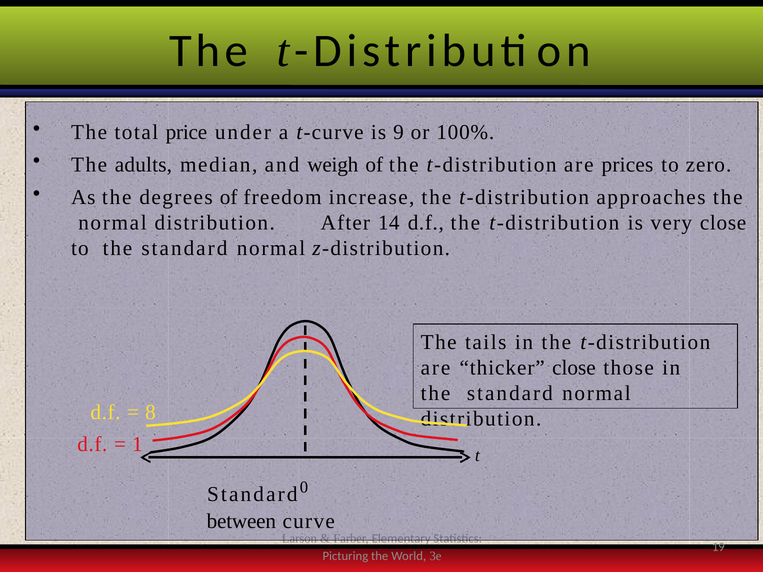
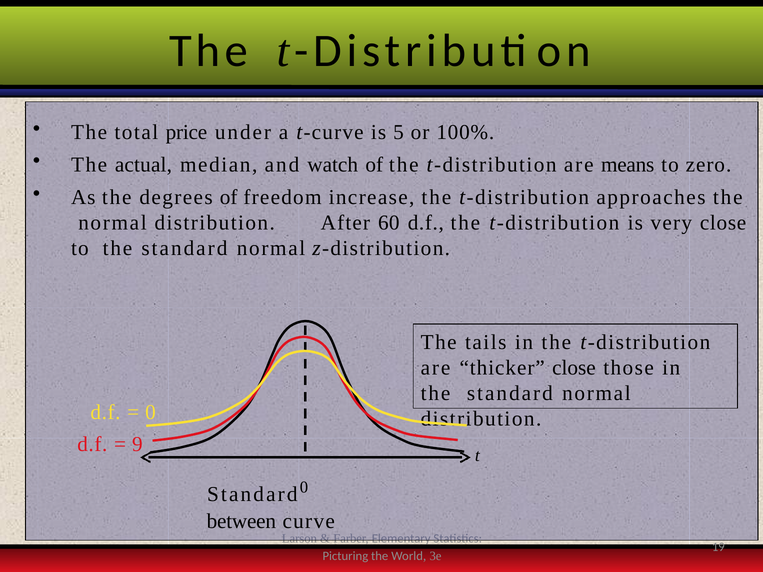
9: 9 -> 5 (398, 133)
adults: adults -> actual (143, 165)
weigh: weigh -> watch (333, 165)
prices: prices -> means (628, 165)
14: 14 -> 60 (389, 223)
8: 8 -> 0 (151, 412)
1: 1 -> 9 (137, 444)
